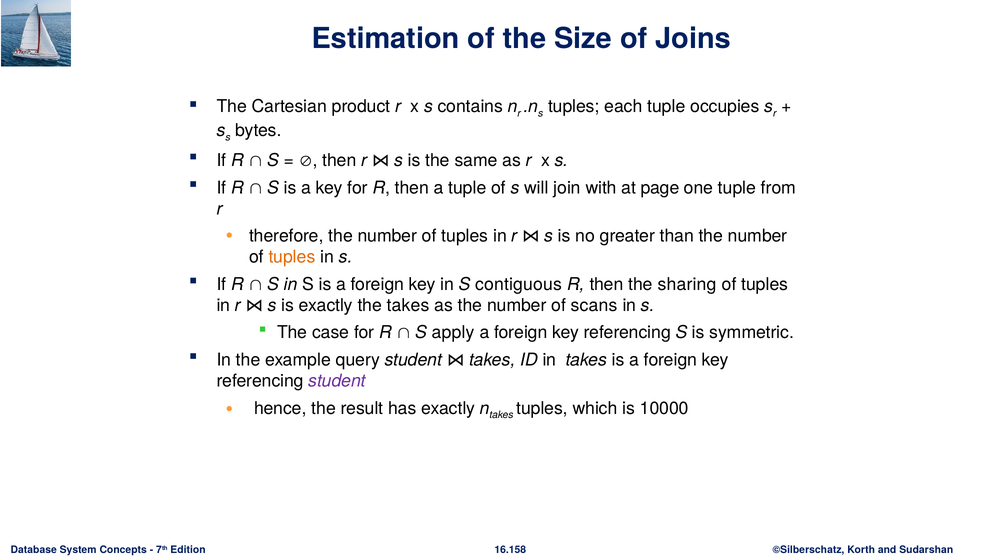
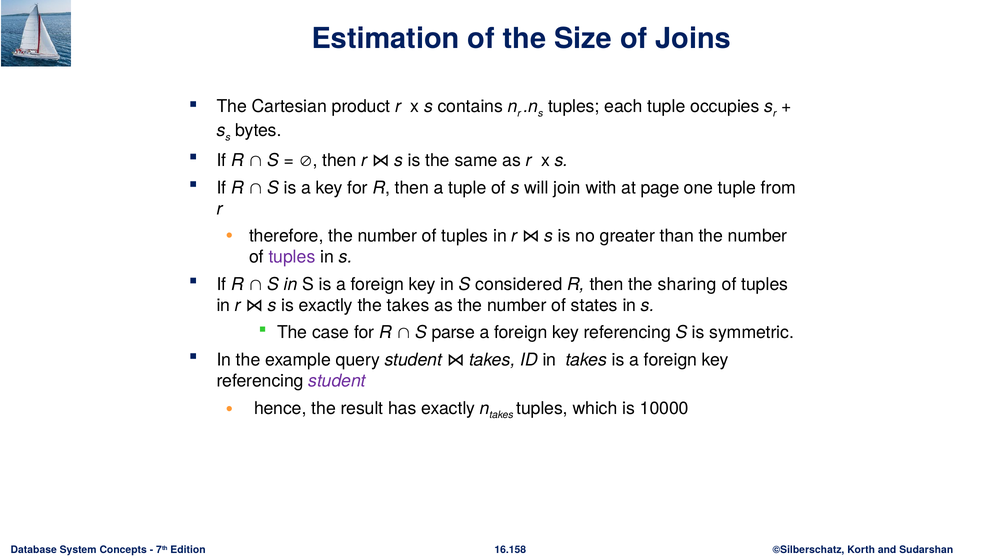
tuples colour: orange -> purple (292, 257)
contiguous: contiguous -> considered (519, 284)
scans: scans -> states (594, 305)
apply: apply -> parse (453, 333)
